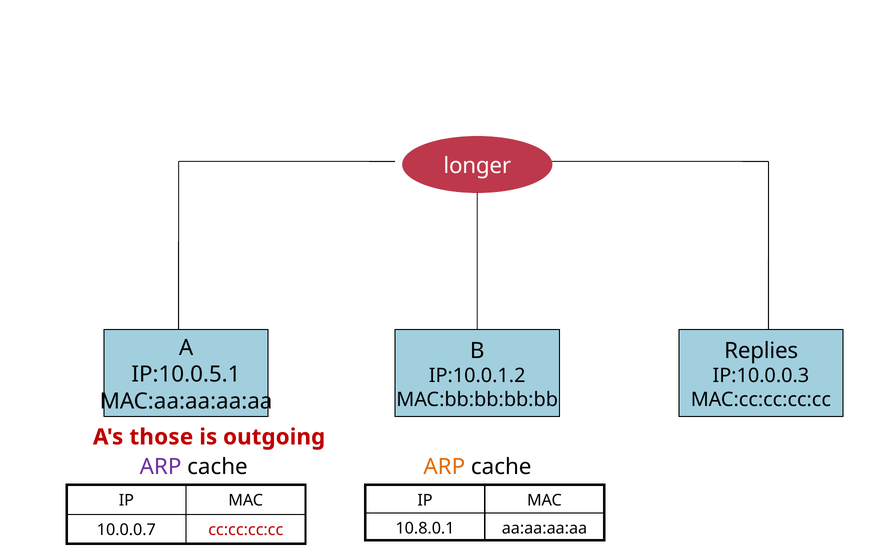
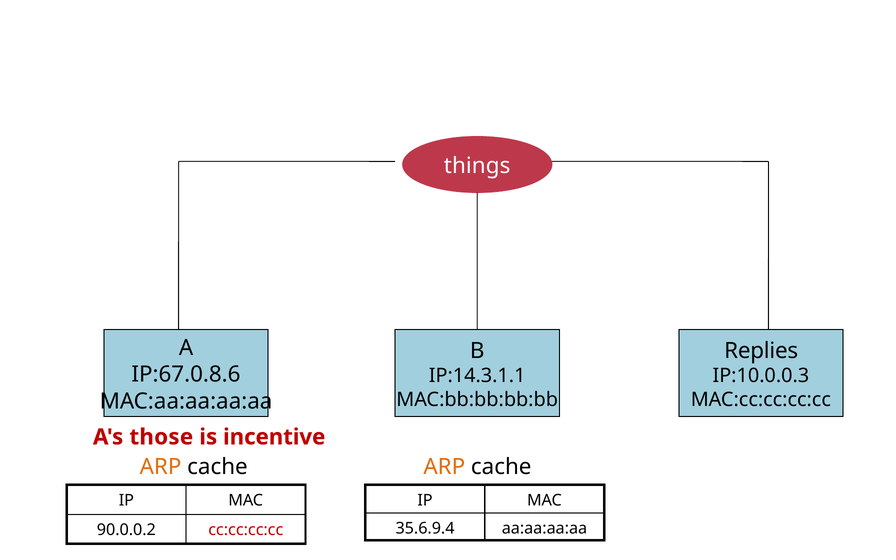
longer: longer -> things (477, 166)
IP:10.0.5.1: IP:10.0.5.1 -> IP:67.0.8.6 (186, 375)
IP:10.0.1.2: IP:10.0.1.2 -> IP:14.3.1.1 (477, 376)
outgoing: outgoing -> incentive (274, 437)
ARP colour: purple -> orange (161, 467)
10.8.0.1: 10.8.0.1 -> 35.6.9.4 (425, 528)
10.0.0.7: 10.0.0.7 -> 90.0.0.2 (126, 530)
